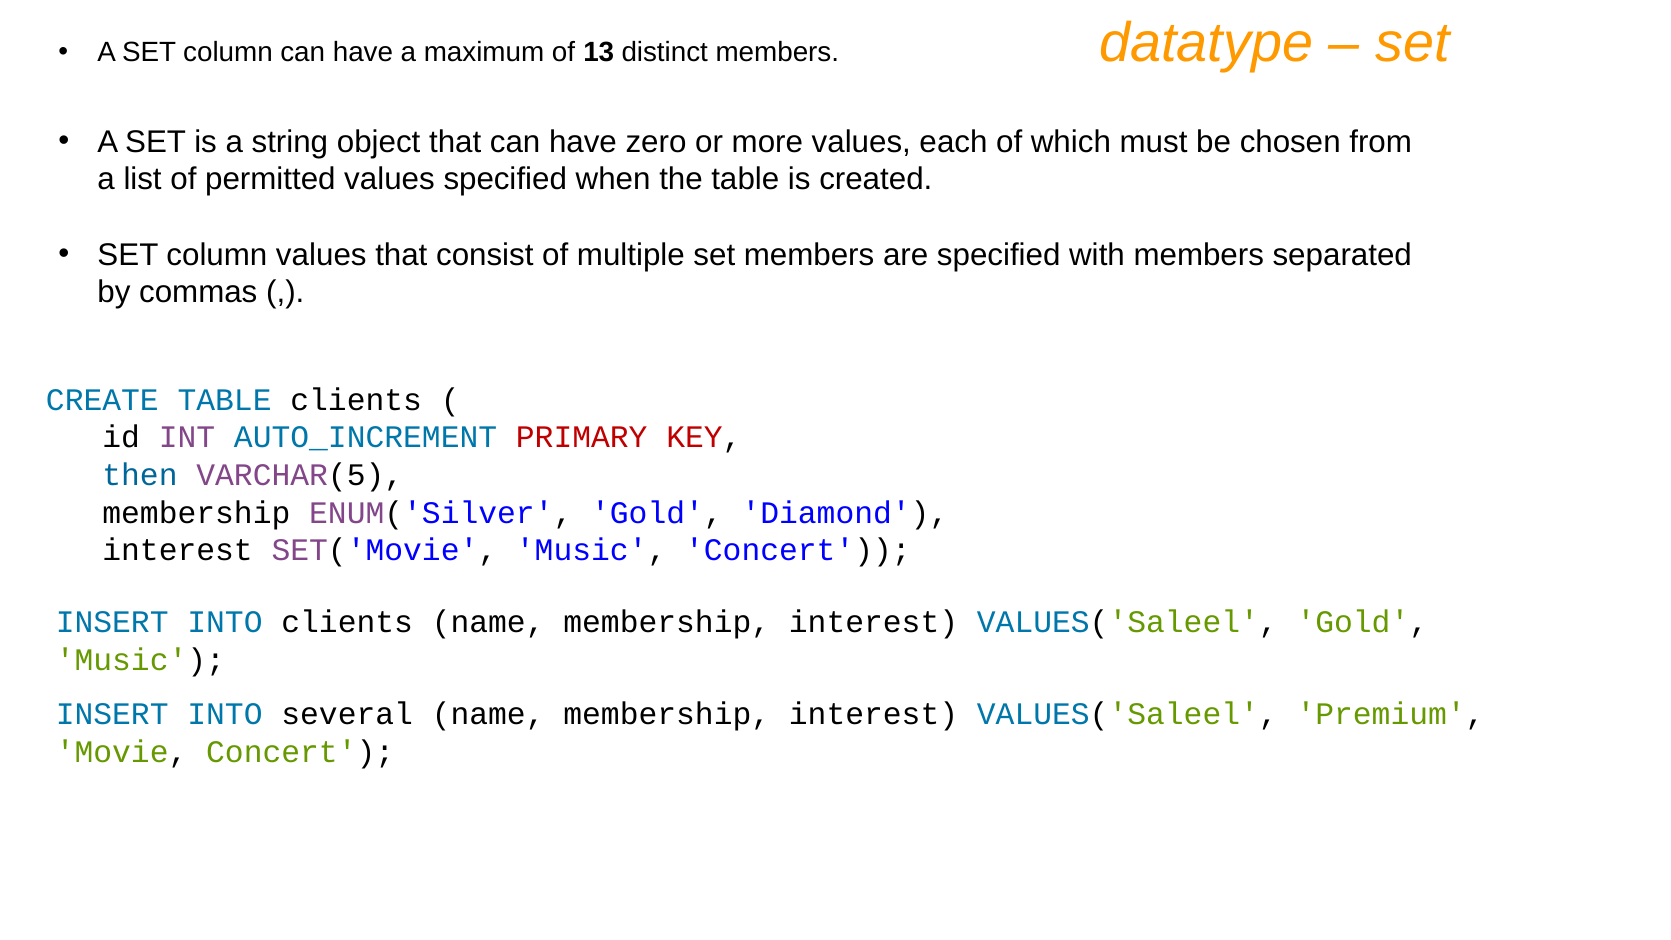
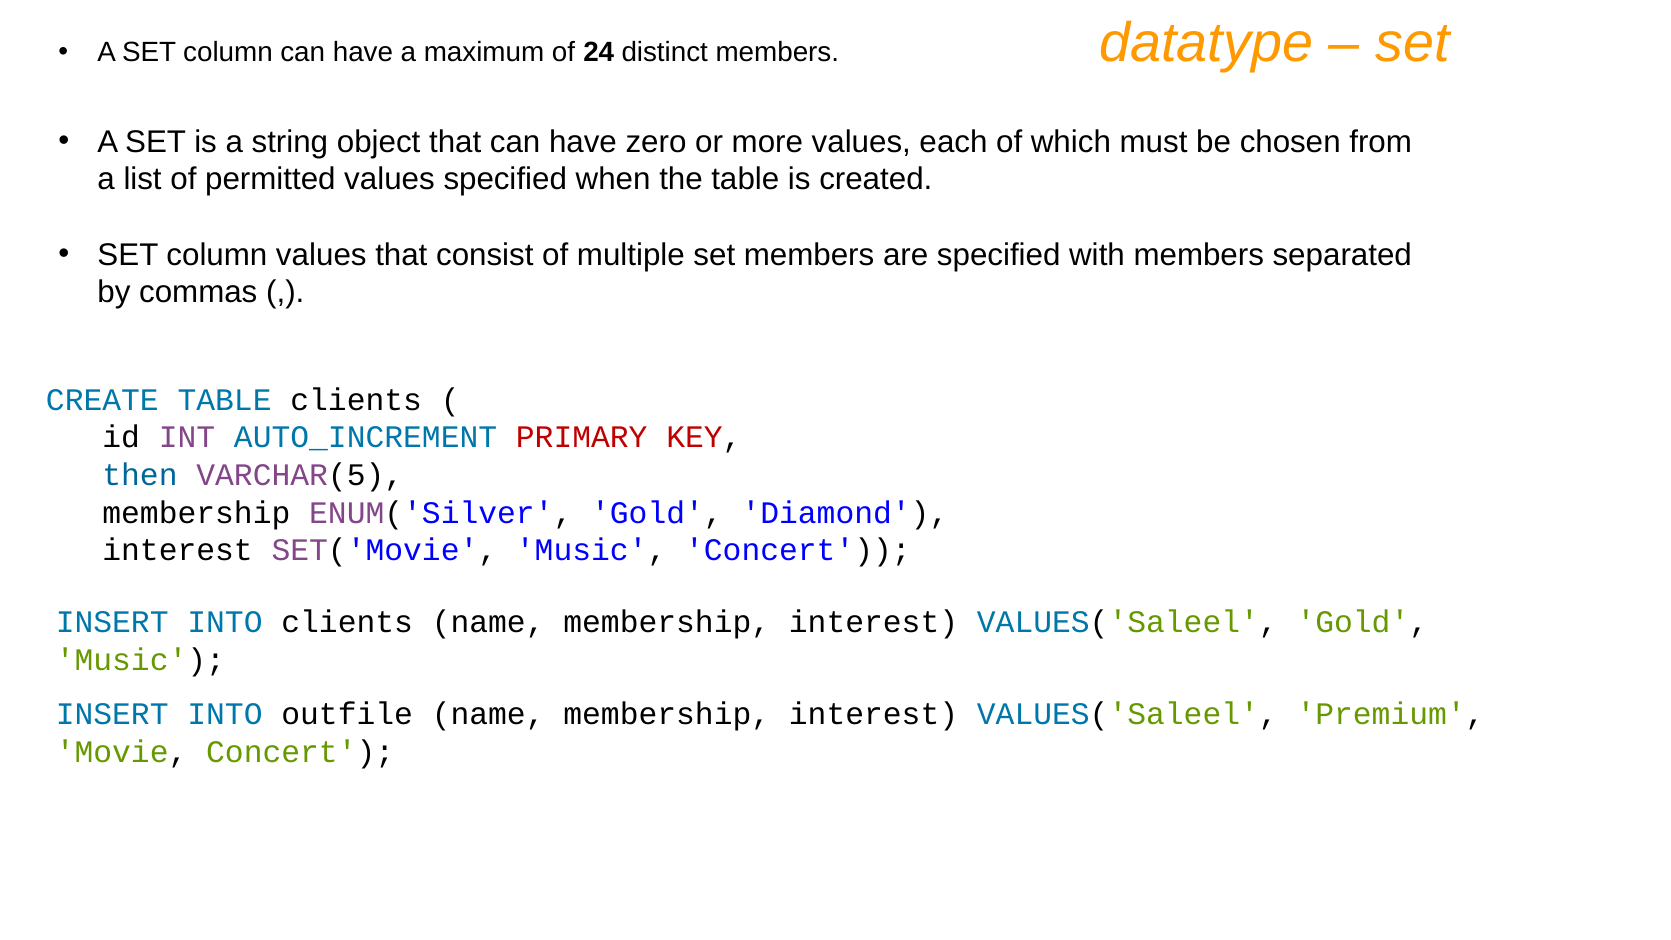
13: 13 -> 24 (599, 53)
several: several -> outfile (347, 714)
